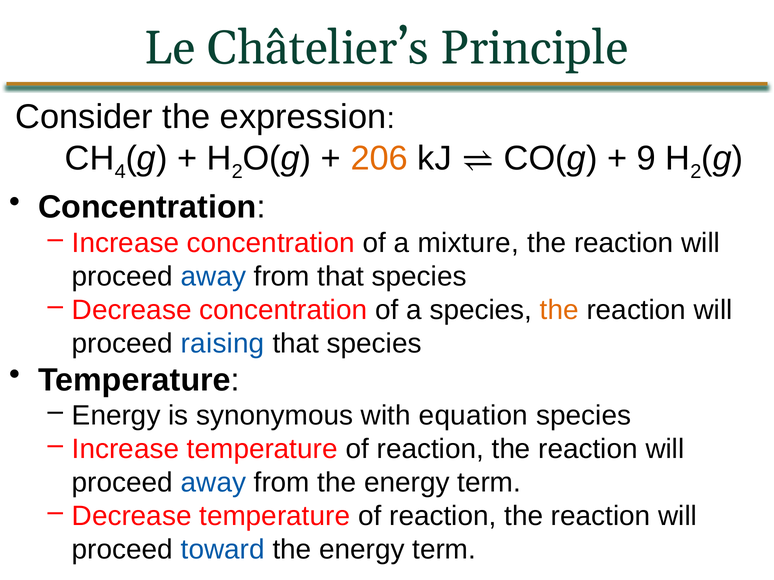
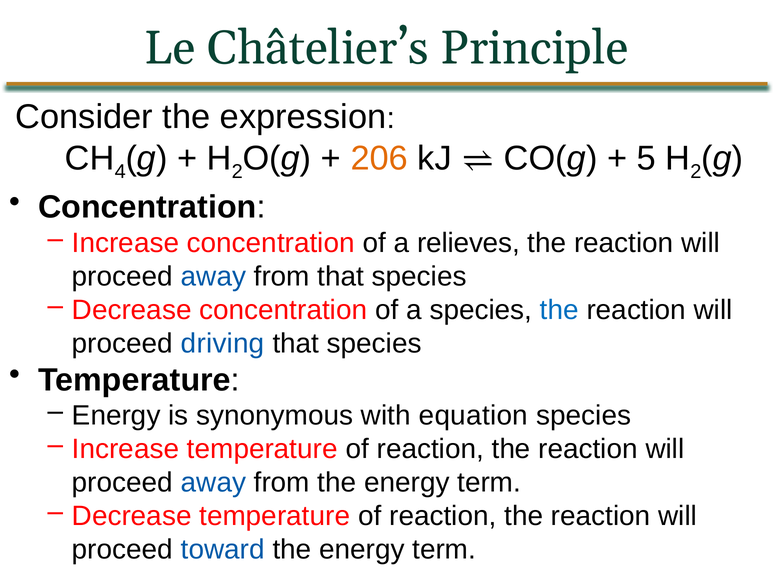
9: 9 -> 5 (646, 159)
mixture: mixture -> relieves (469, 243)
the colour: orange -> blue (559, 310)
raising: raising -> driving (223, 344)
